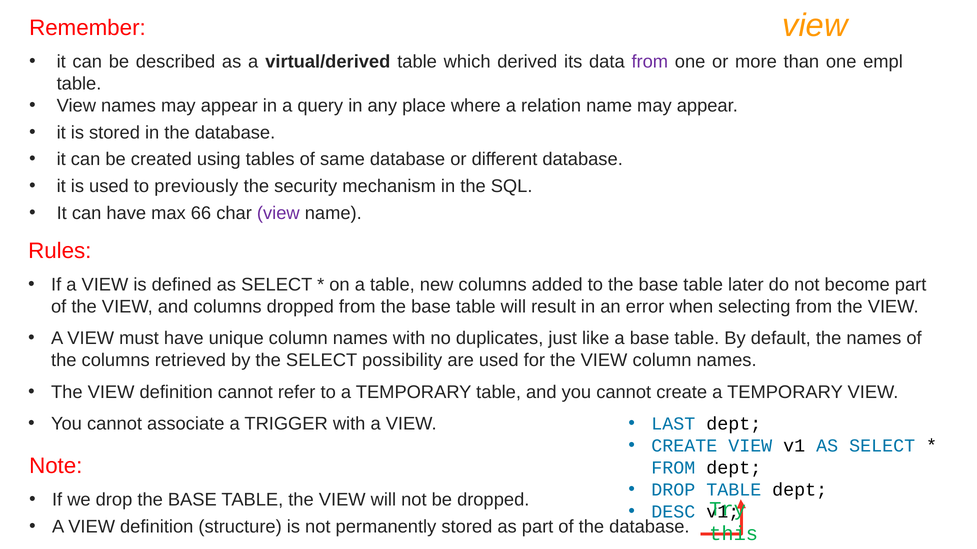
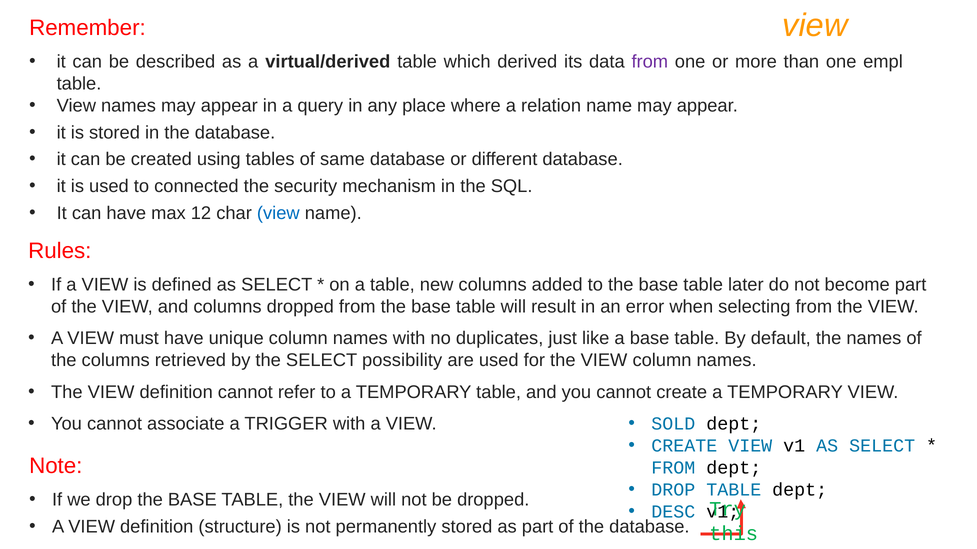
previously: previously -> connected (196, 186)
66: 66 -> 12 (201, 213)
view colour: purple -> blue (278, 213)
LAST: LAST -> SOLD (673, 424)
